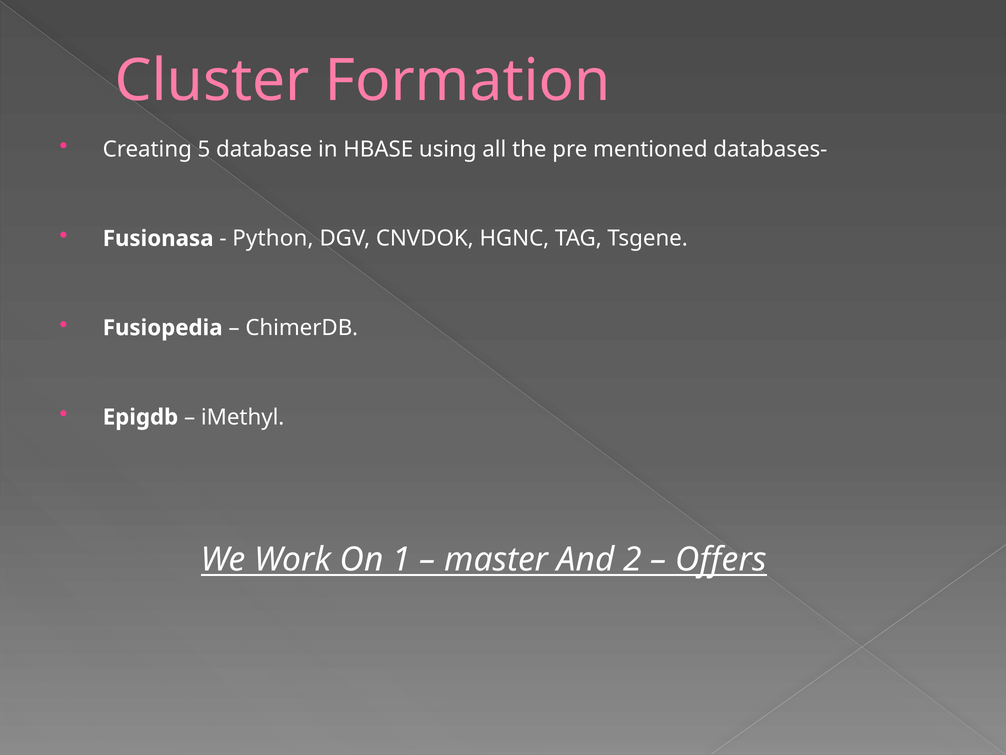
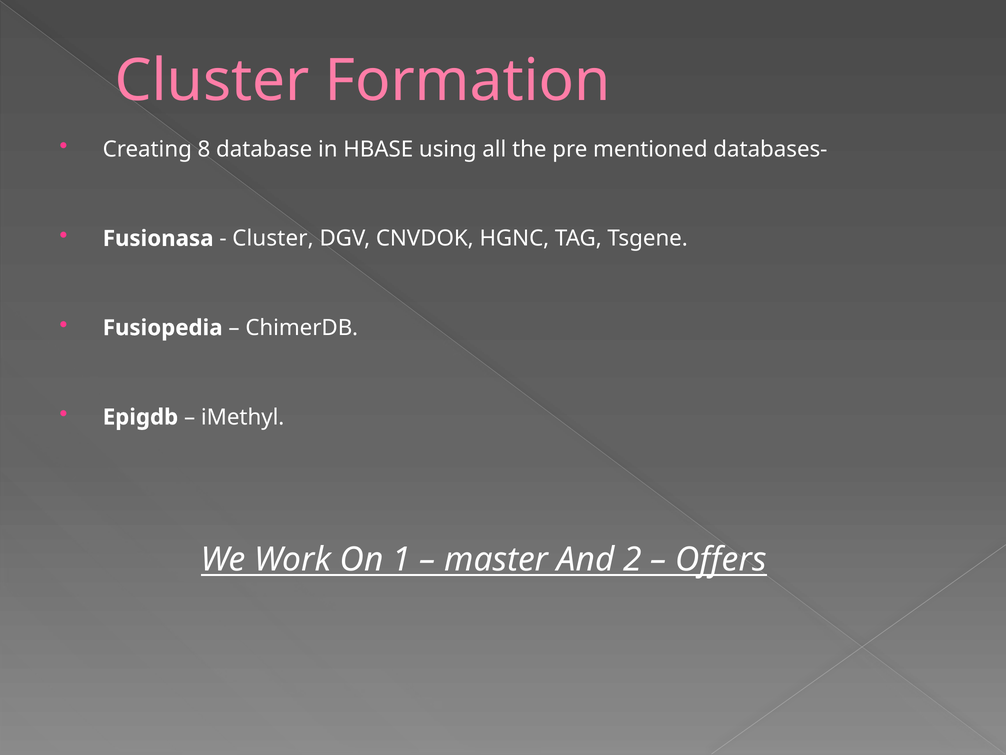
5: 5 -> 8 (204, 149)
Python: Python -> Cluster (273, 238)
